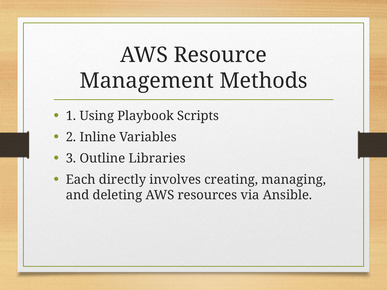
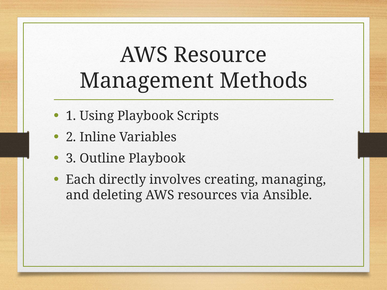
Outline Libraries: Libraries -> Playbook (157, 159)
